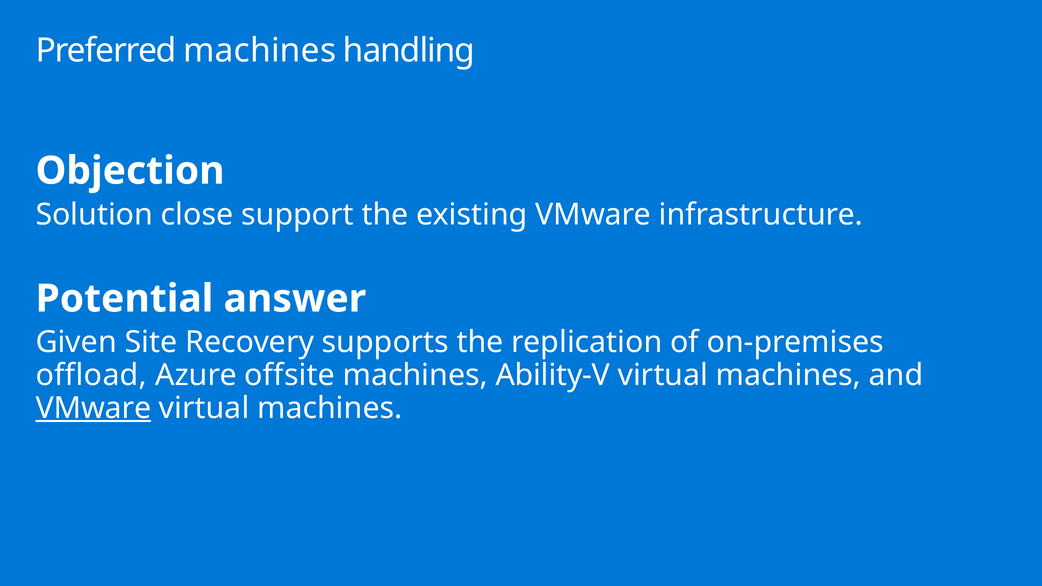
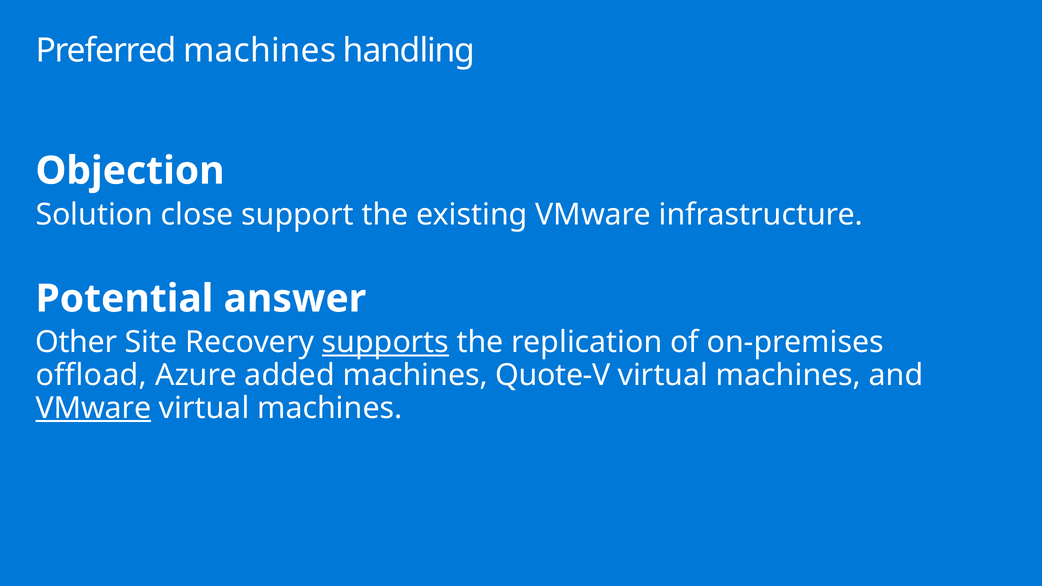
Given: Given -> Other (76, 342)
supports underline: none -> present (385, 342)
offsite: offsite -> added (290, 375)
Ability-V: Ability-V -> Quote-V (553, 375)
